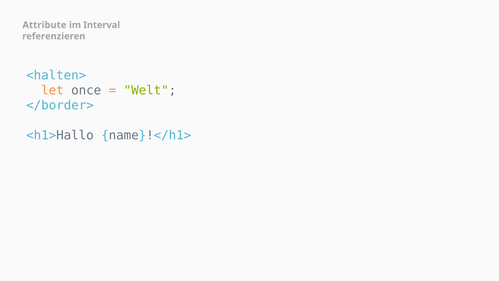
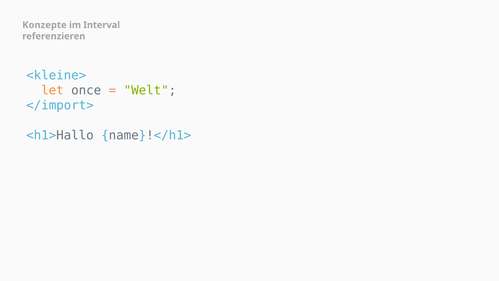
Attribute: Attribute -> Konzepte (44, 25)
<halten>: <halten> -> <kleine> (56, 75)
</border>: </border> -> </import> (60, 105)
